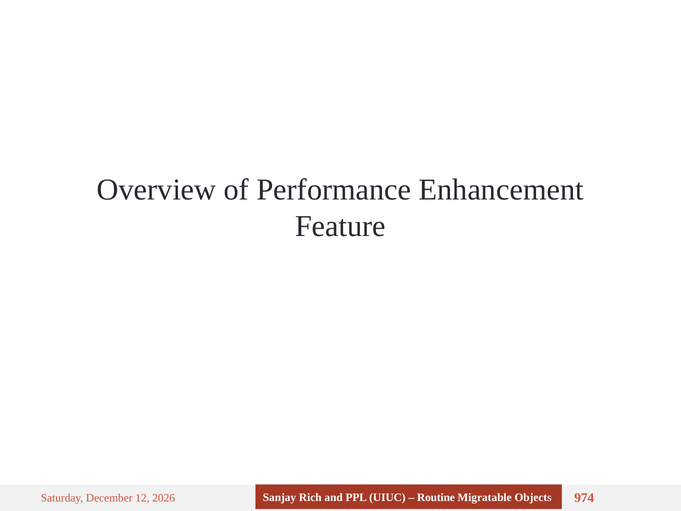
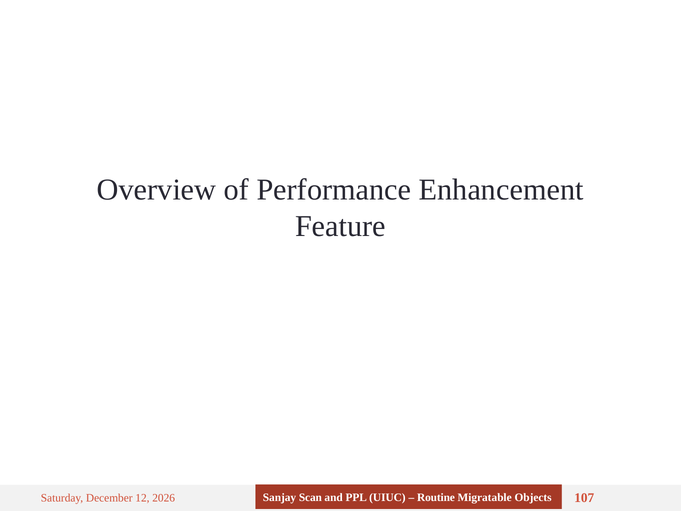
Rich: Rich -> Scan (310, 497)
974: 974 -> 107 (584, 498)
